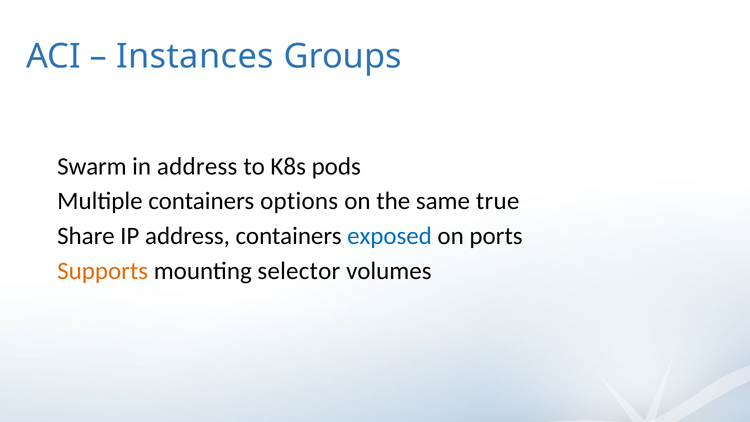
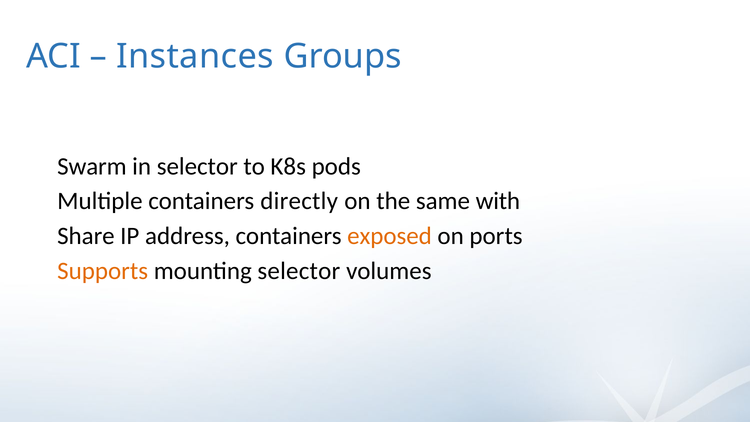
in address: address -> selector (197, 166)
options: options -> directly (299, 201)
true: true -> with (498, 201)
exposed colour: blue -> orange (389, 236)
